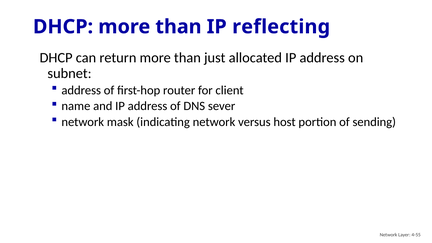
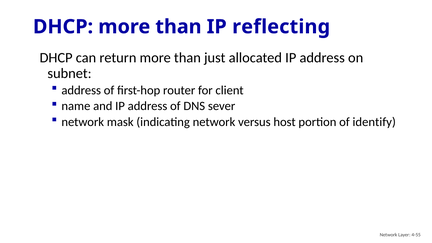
sending: sending -> identify (374, 122)
